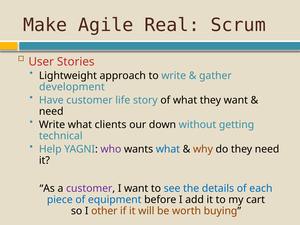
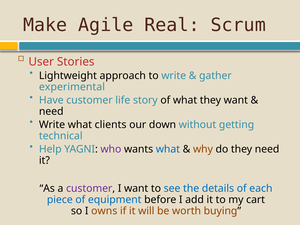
development: development -> experimental (72, 87)
other: other -> owns (104, 211)
